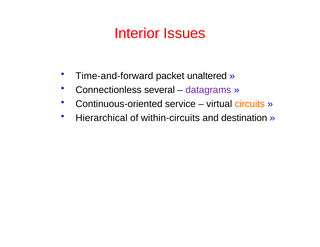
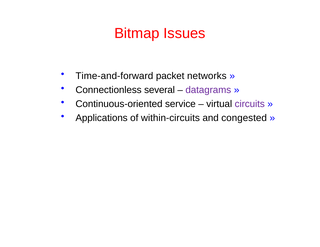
Interior: Interior -> Bitmap (137, 33)
unaltered: unaltered -> networks (207, 76)
circuits colour: orange -> purple (250, 104)
Hierarchical: Hierarchical -> Applications (102, 118)
destination: destination -> congested (244, 118)
